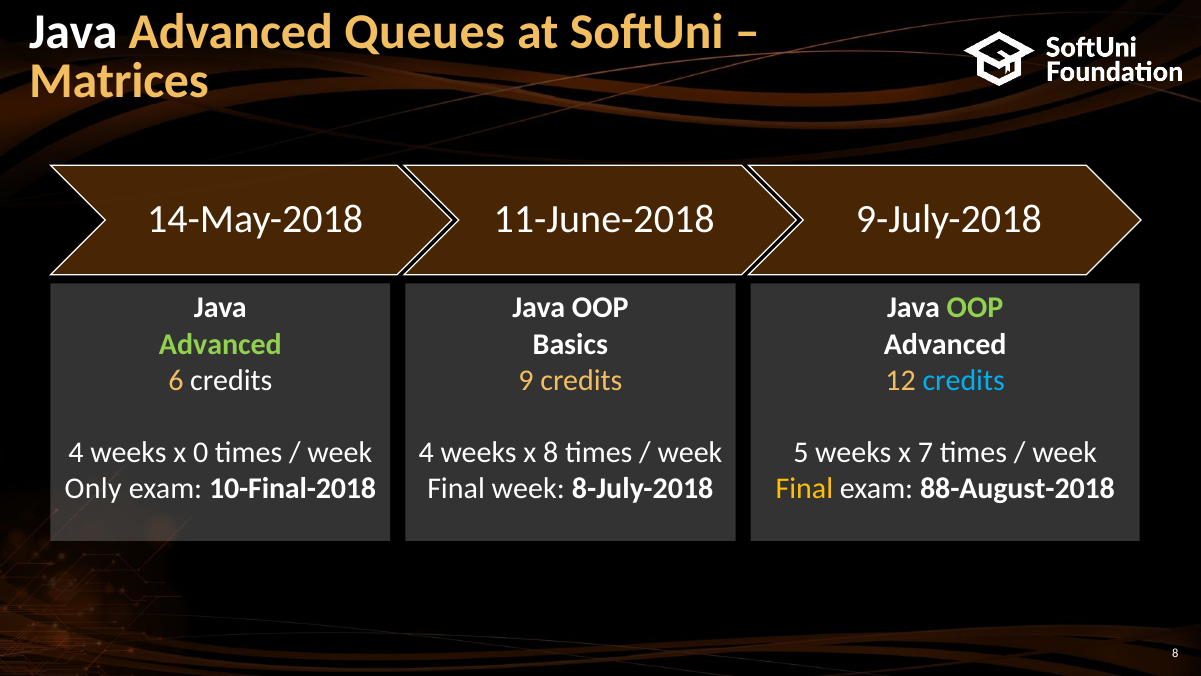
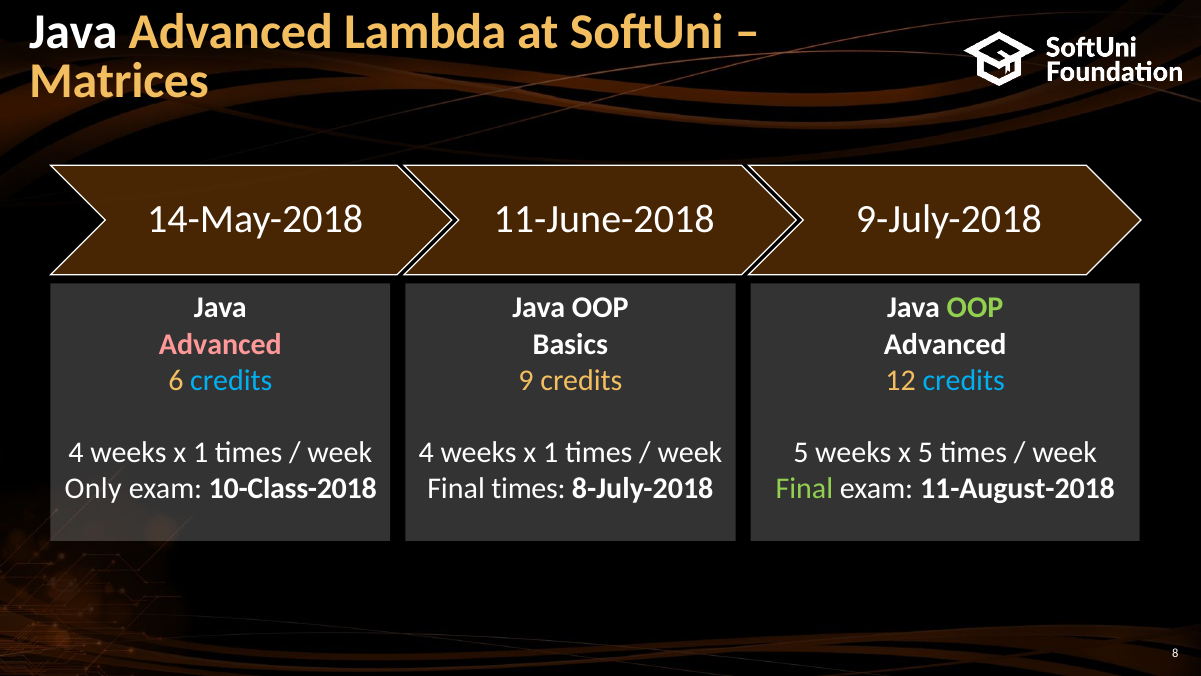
Queues: Queues -> Lambda (425, 32)
Advanced colour: light green -> pink (220, 344)
credits colour: white -> light blue (231, 380)
0: 0 -> 1 (201, 452)
8: 8 -> 1 (551, 452)
x 7: 7 -> 5 (925, 452)
10-Final-2018: 10-Final-2018 -> 10-Class-2018 (293, 488)
Final week: week -> times (528, 488)
Final colour: yellow -> light green (804, 488)
88-August-2018: 88-August-2018 -> 11-August-2018 (1018, 488)
